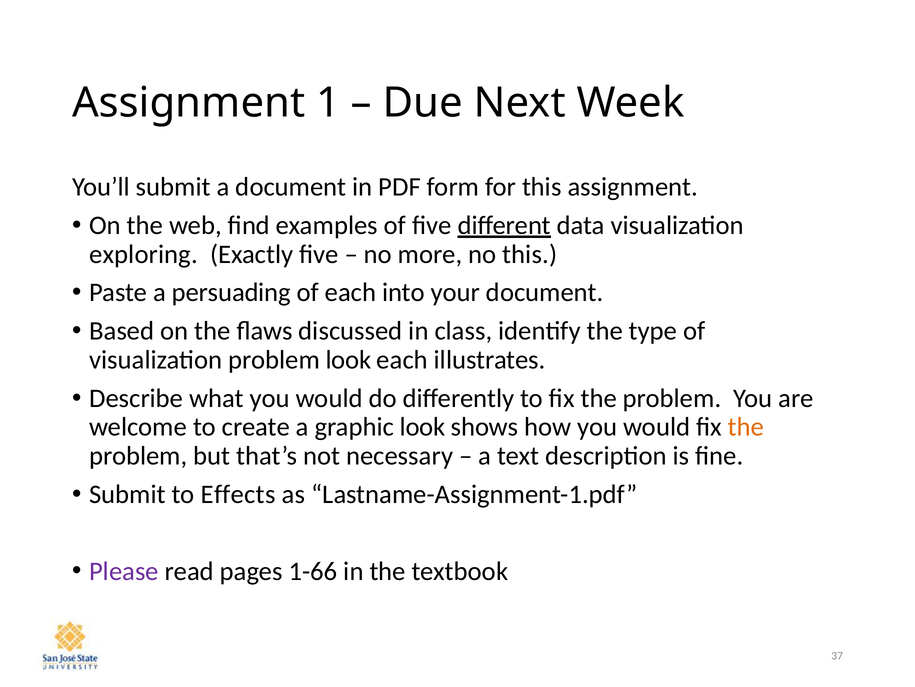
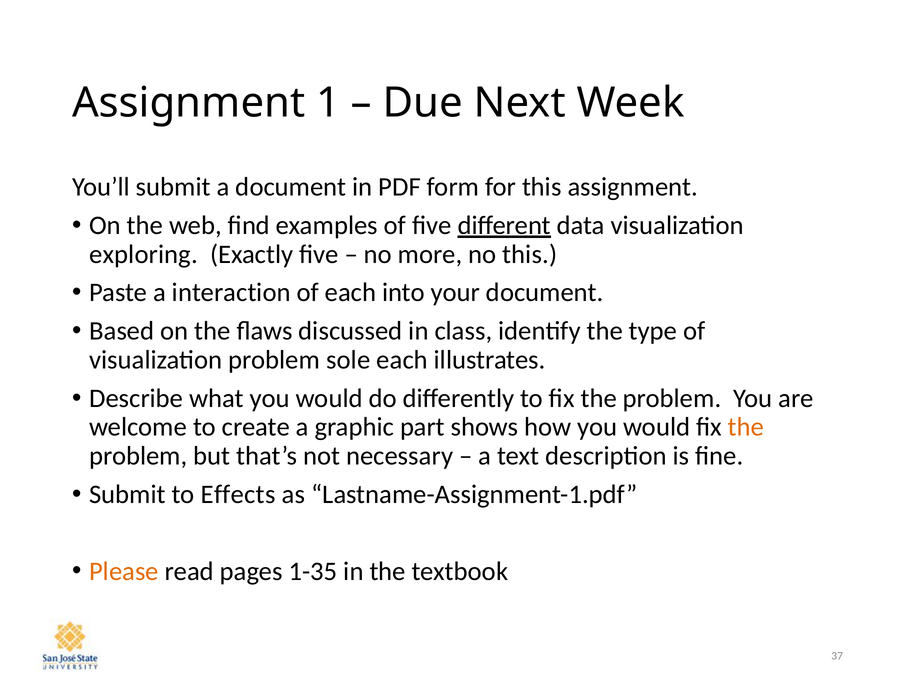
persuading: persuading -> interaction (231, 292)
problem look: look -> sole (348, 359)
graphic look: look -> part (422, 427)
Please colour: purple -> orange (124, 571)
1-66: 1-66 -> 1-35 (313, 571)
